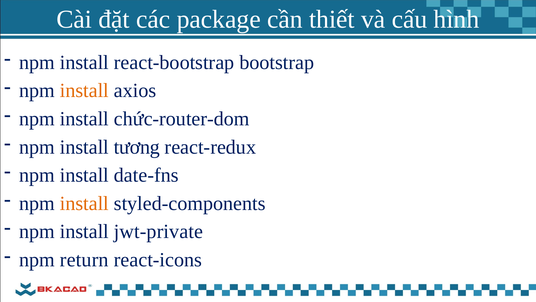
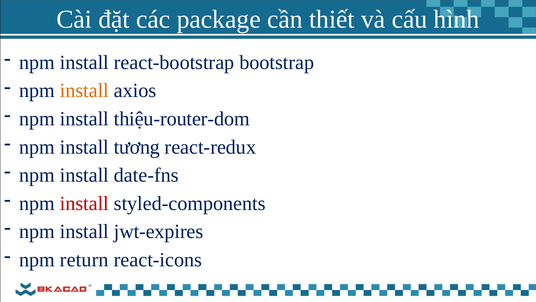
chức-router-dom: chức-router-dom -> thiệu-router-dom (182, 119)
install colour: orange -> red (84, 203)
jwt-private: jwt-private -> jwt-expires (159, 231)
